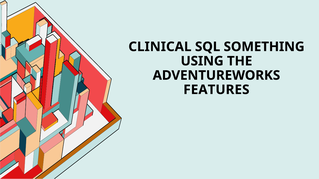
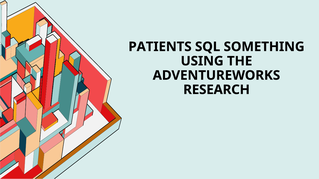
CLINICAL: CLINICAL -> PATIENTS (160, 47)
FEATURES: FEATURES -> RESEARCH (217, 90)
